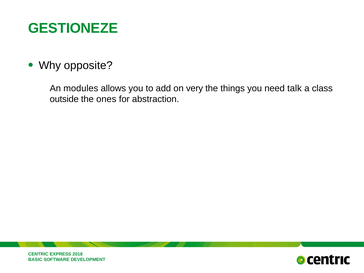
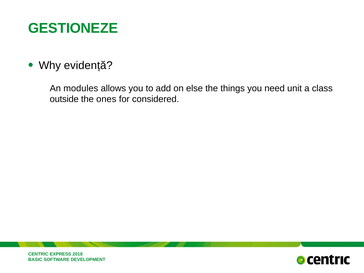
opposite: opposite -> evidență (88, 65)
very: very -> else (194, 88)
talk: talk -> unit (295, 88)
abstraction: abstraction -> considered (156, 99)
